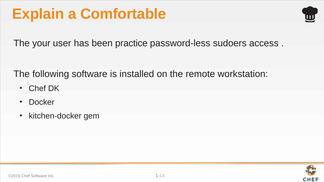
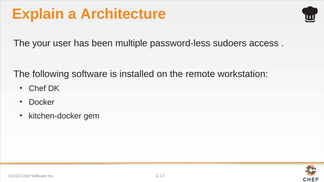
Comfortable: Comfortable -> Architecture (123, 14)
practice: practice -> multiple (131, 43)
